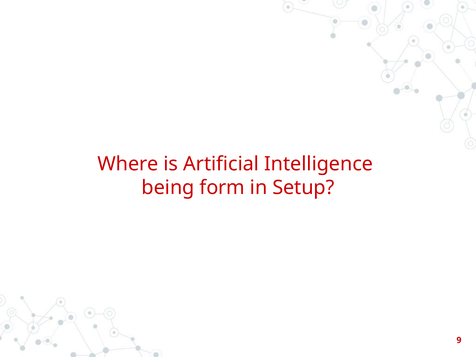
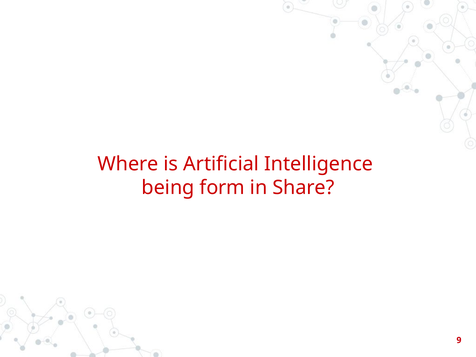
Setup: Setup -> Share (303, 188)
